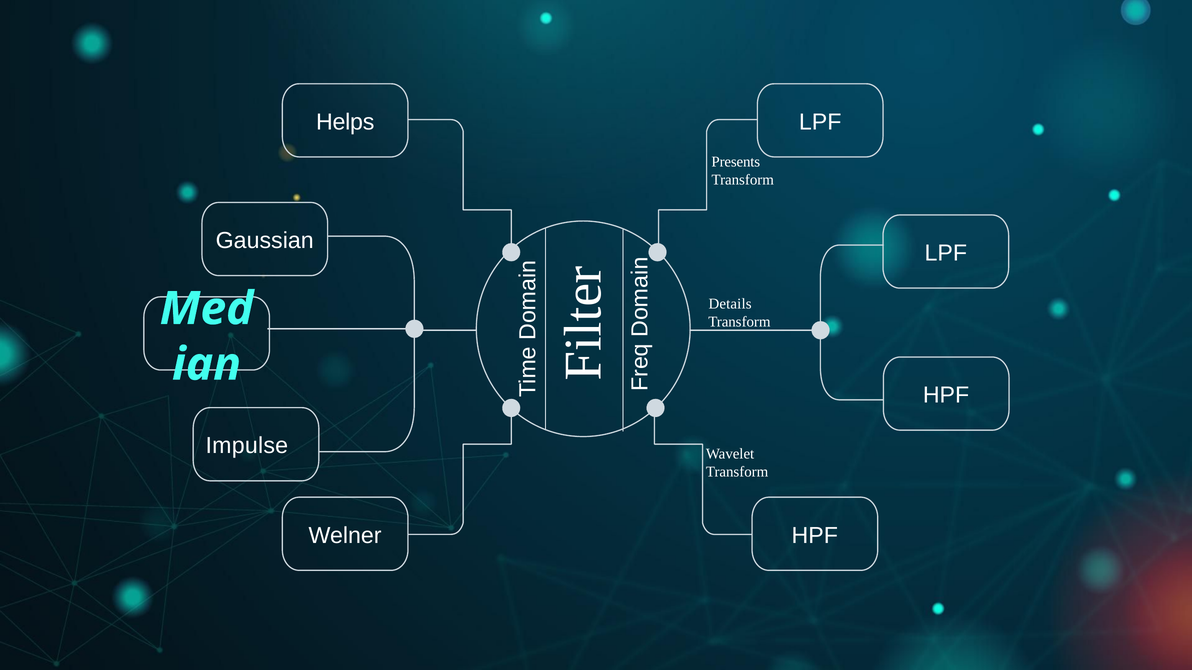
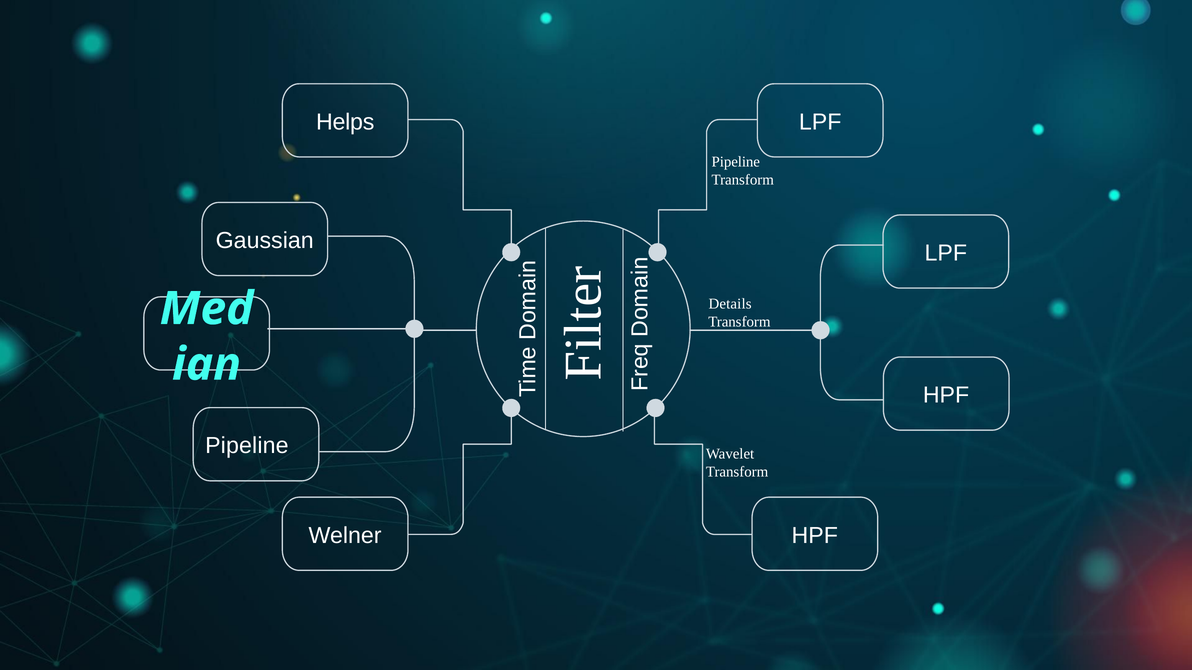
Presents: Presents -> Pipeline (736, 162)
Impulse: Impulse -> Pipeline (247, 446)
